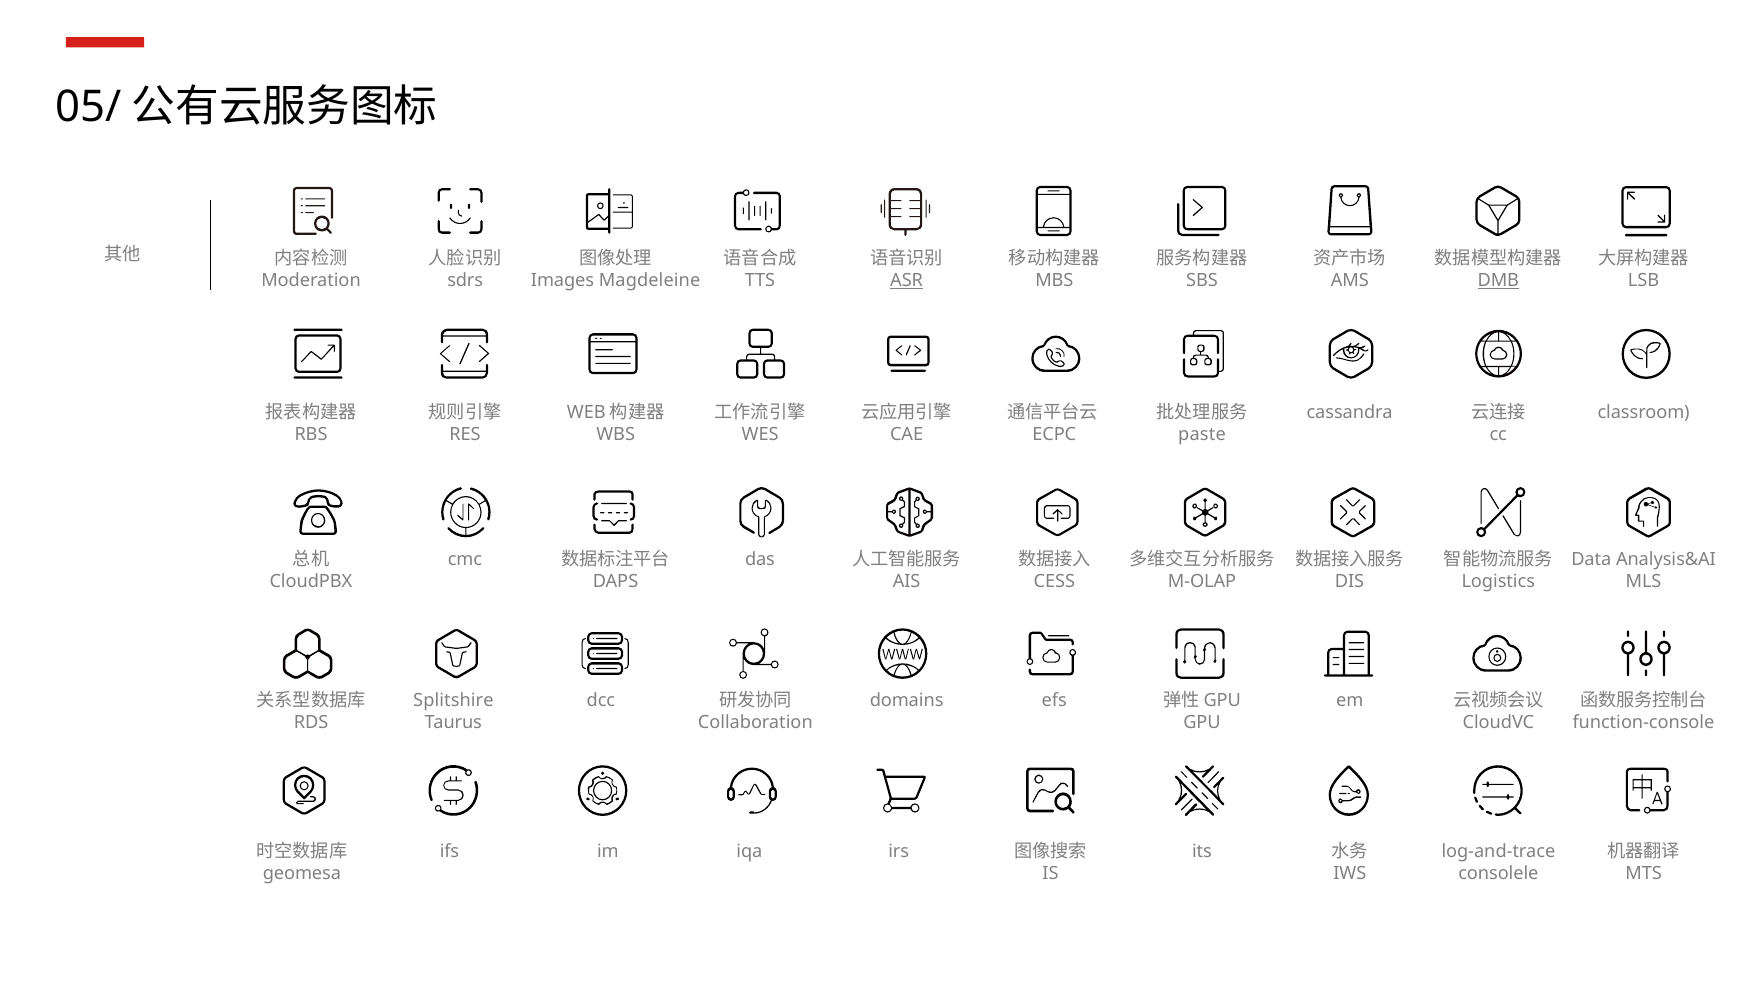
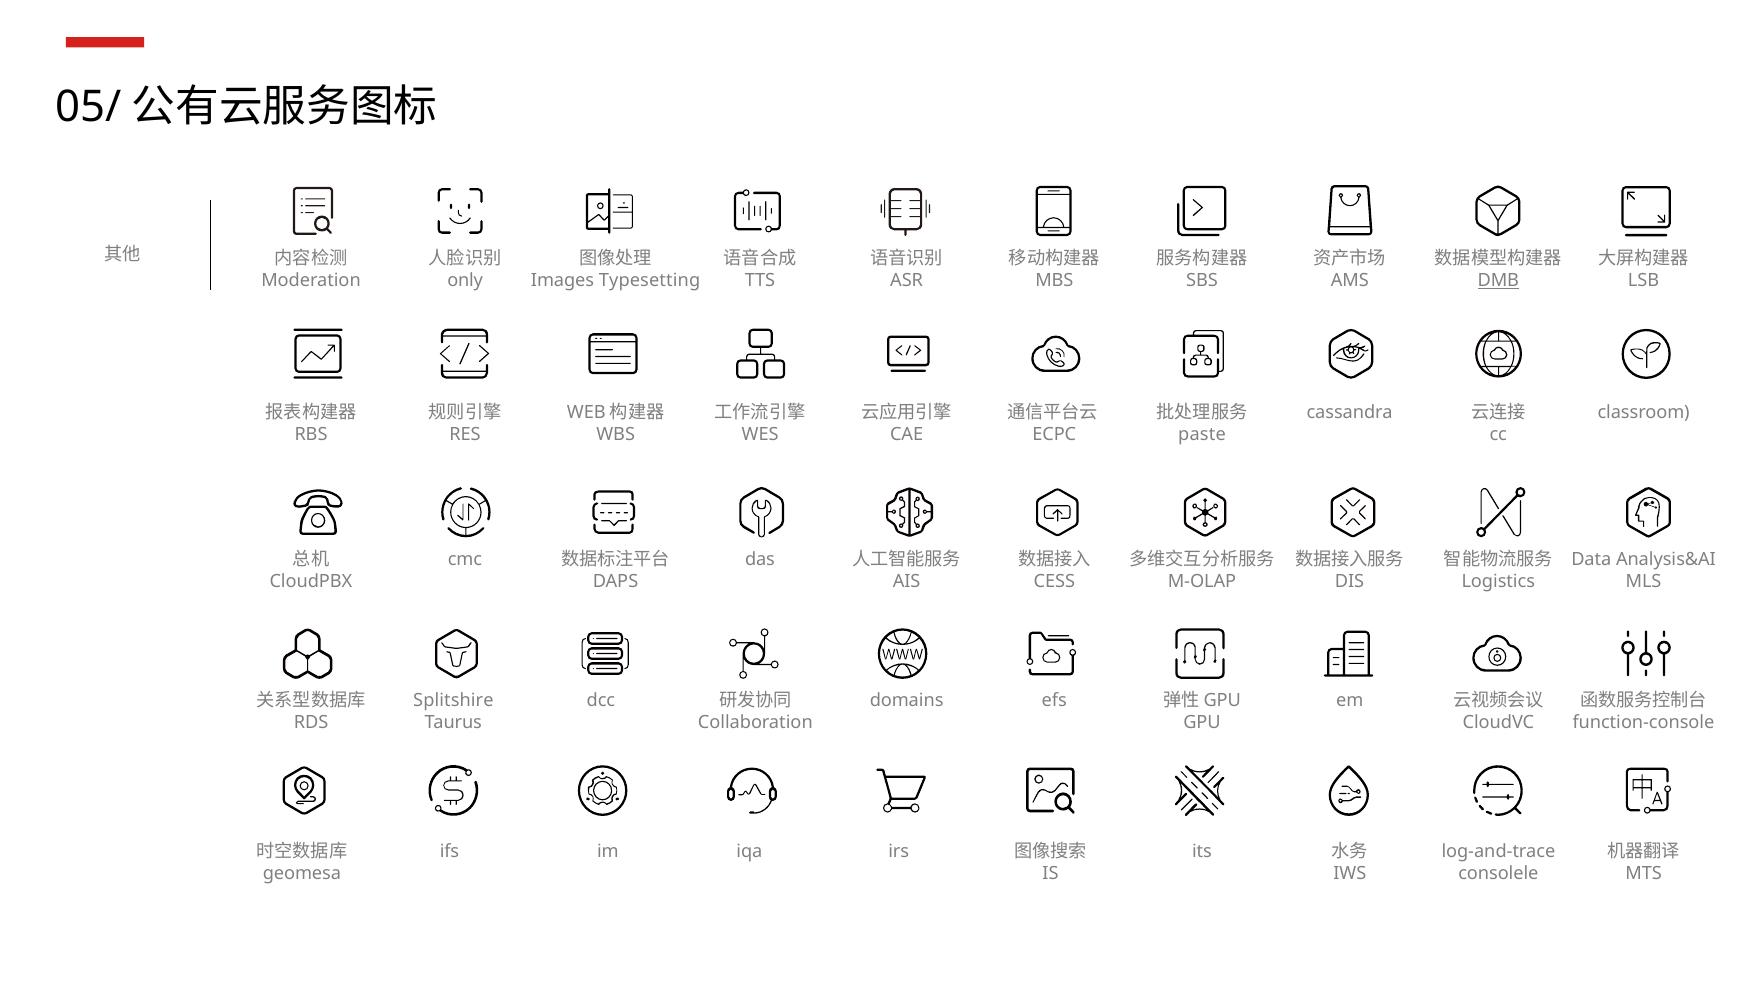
sdrs: sdrs -> only (465, 280)
Magdeleine: Magdeleine -> Typesetting (650, 280)
ASR underline: present -> none (907, 280)
